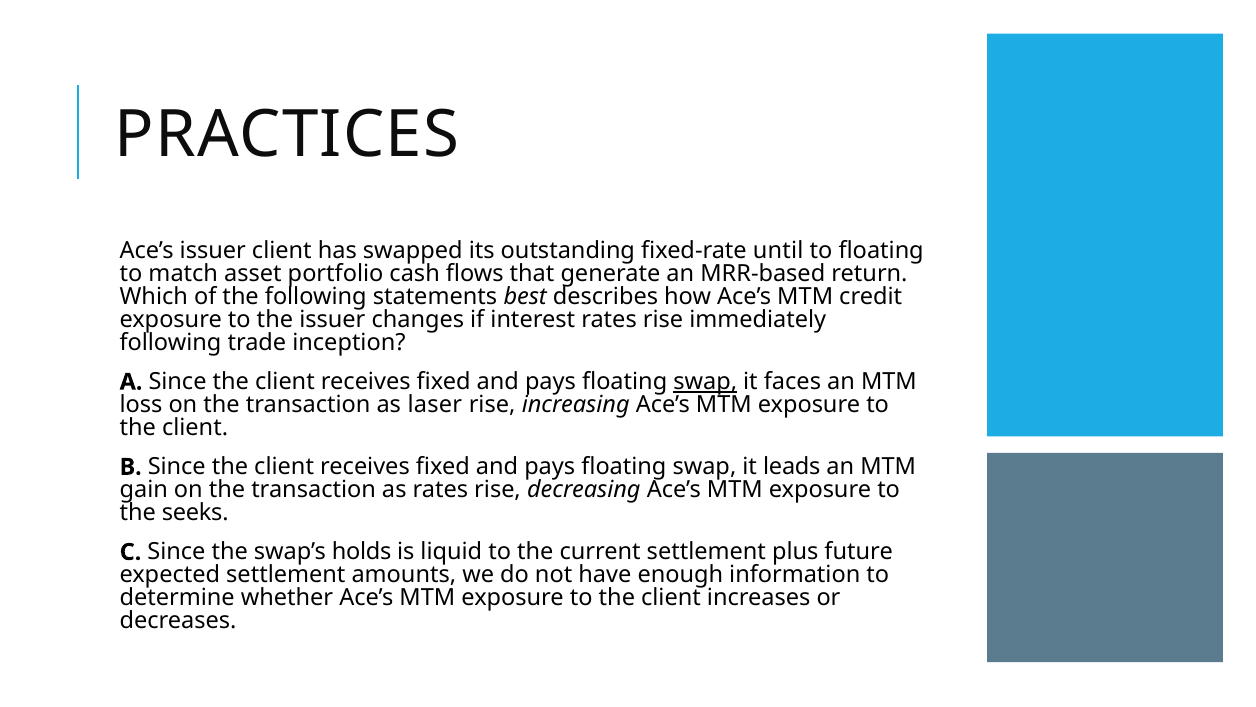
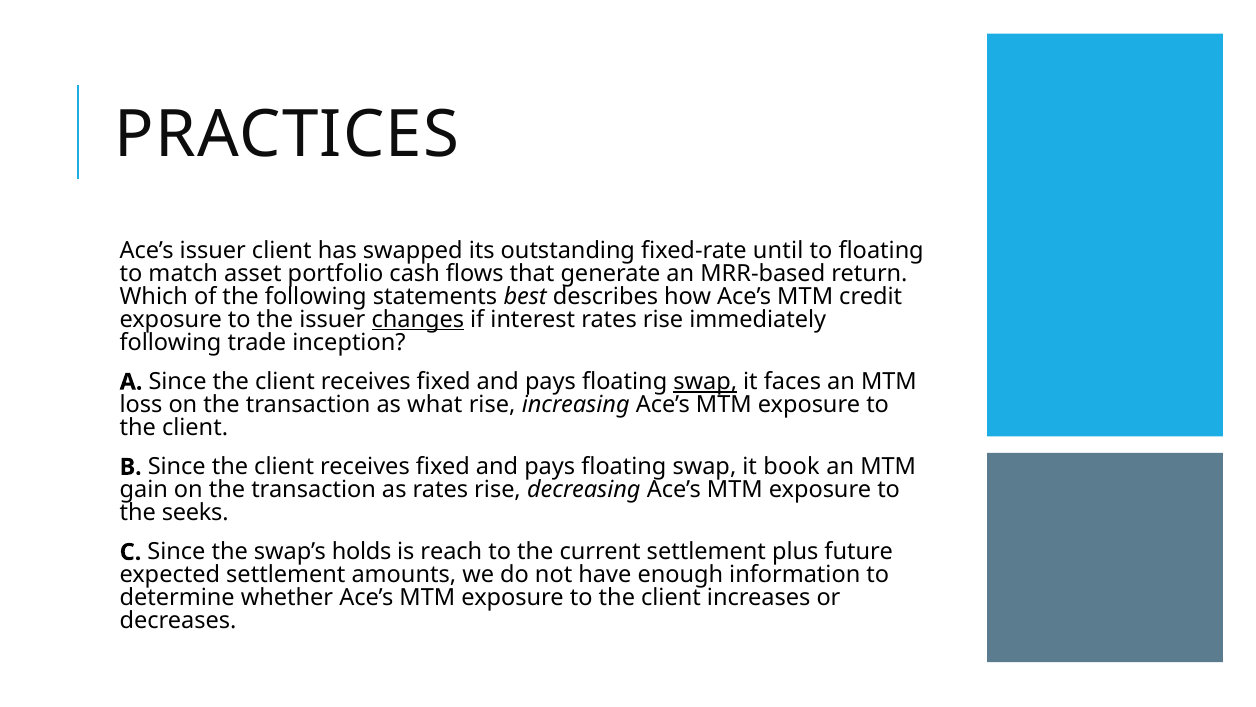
changes underline: none -> present (418, 319)
laser: laser -> what (435, 404)
leads: leads -> book (792, 467)
liquid: liquid -> reach (451, 552)
